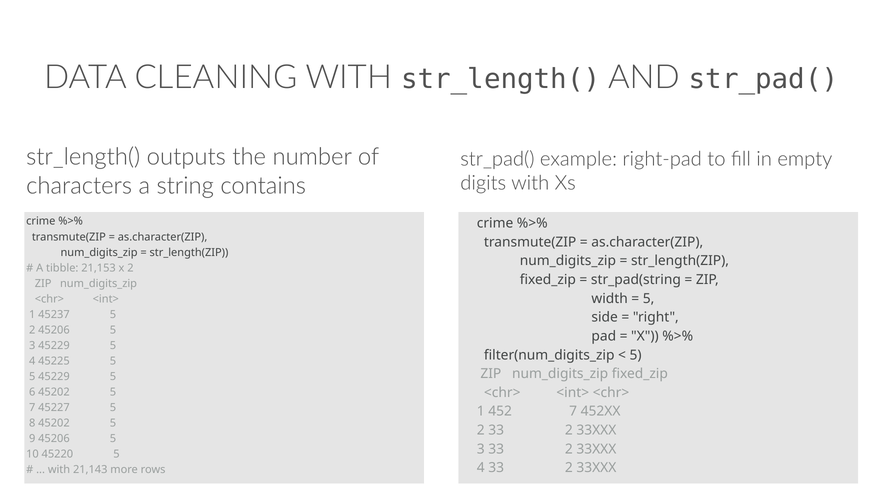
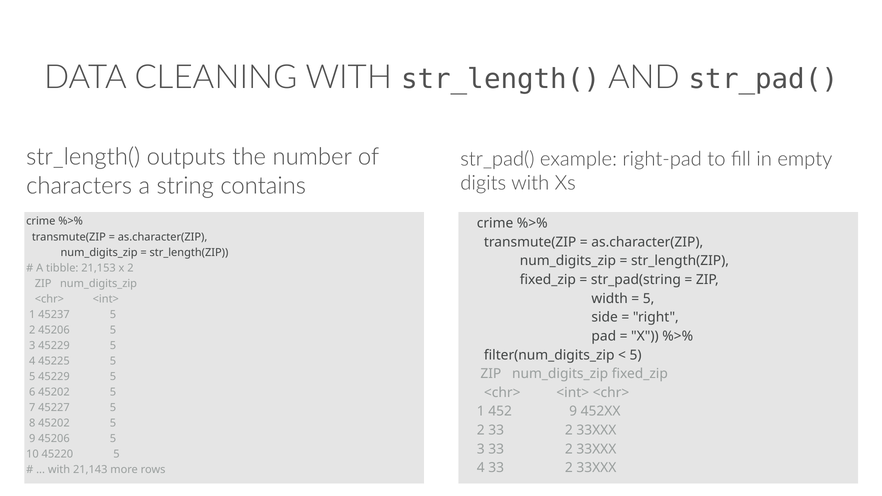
452 7: 7 -> 9 (573, 412)
